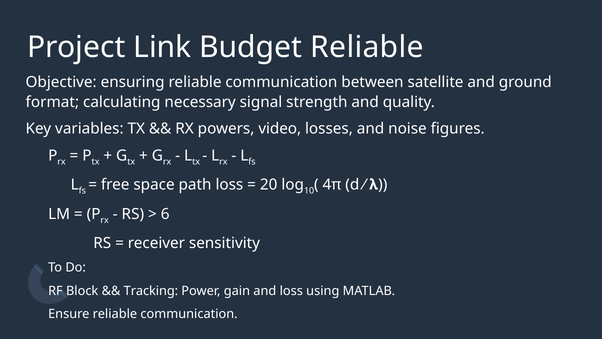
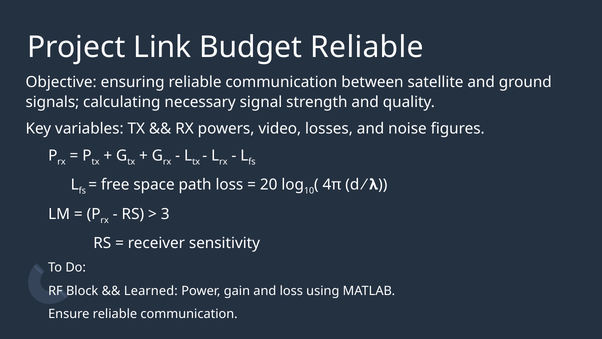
format: format -> signals (52, 102)
6: 6 -> 3 (165, 214)
Tracking: Tracking -> Learned (151, 291)
